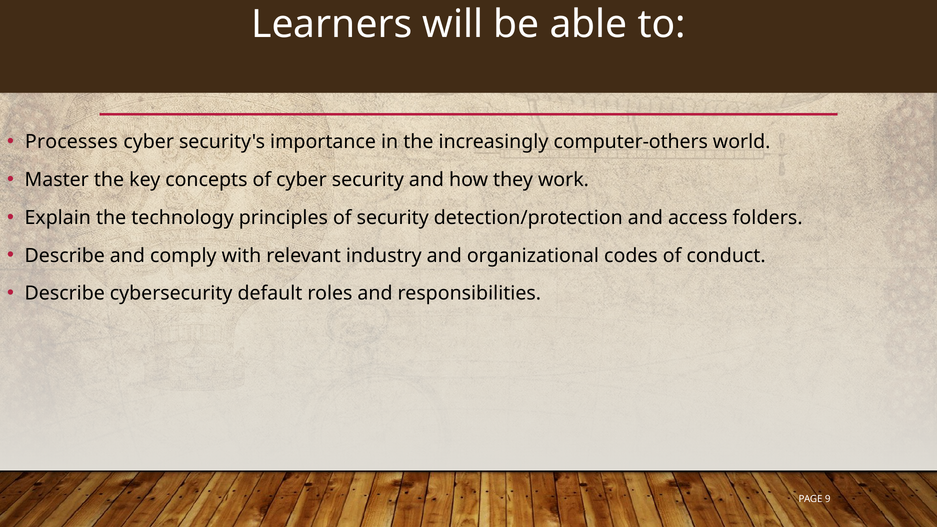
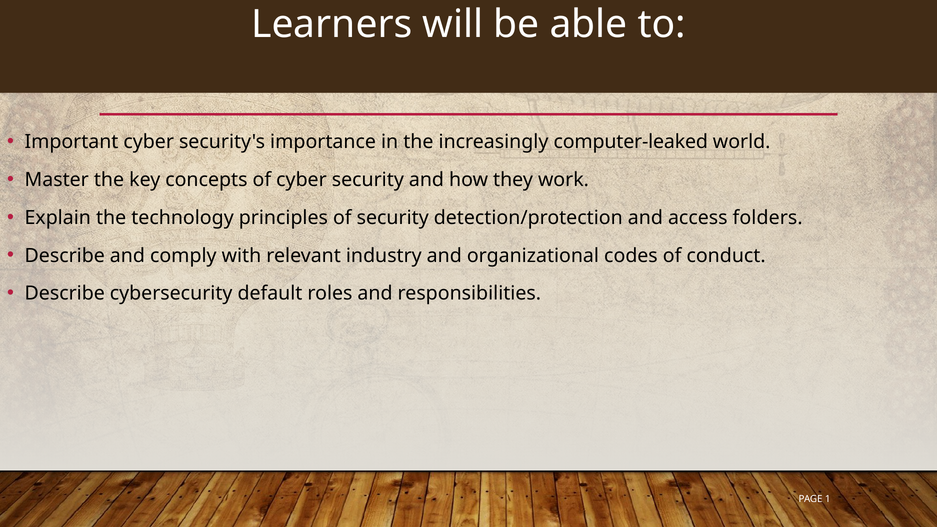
Processes: Processes -> Important (71, 142)
computer-others: computer-others -> computer-leaked (631, 142)
9: 9 -> 1 (828, 499)
